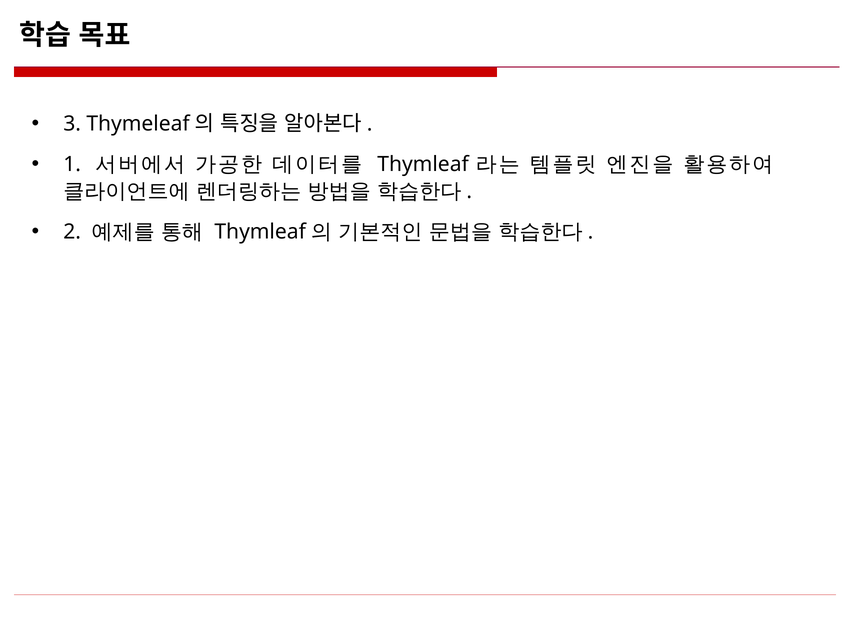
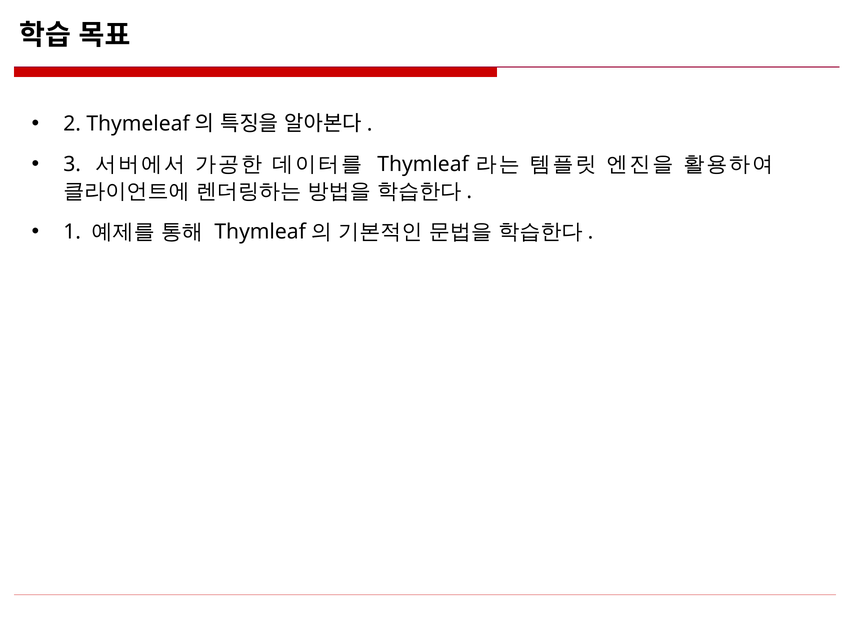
3: 3 -> 2 (72, 124)
1: 1 -> 3 (72, 164)
2: 2 -> 1 (72, 232)
